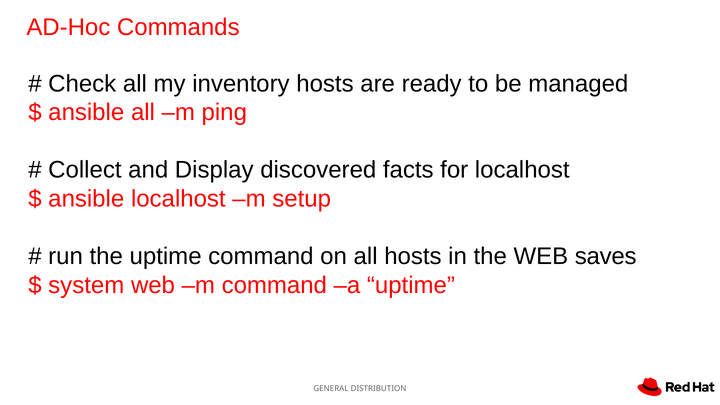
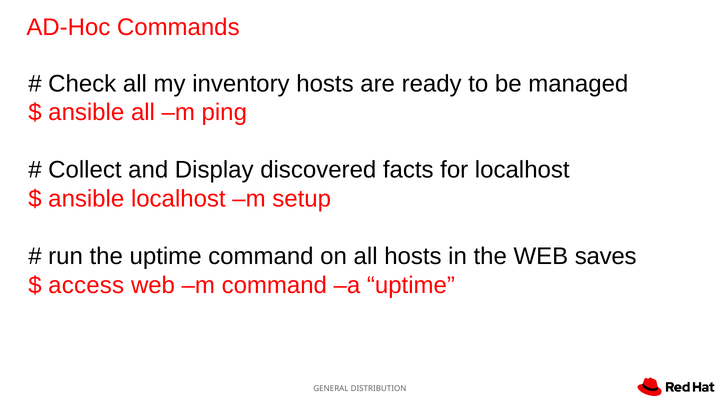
system: system -> access (86, 285)
